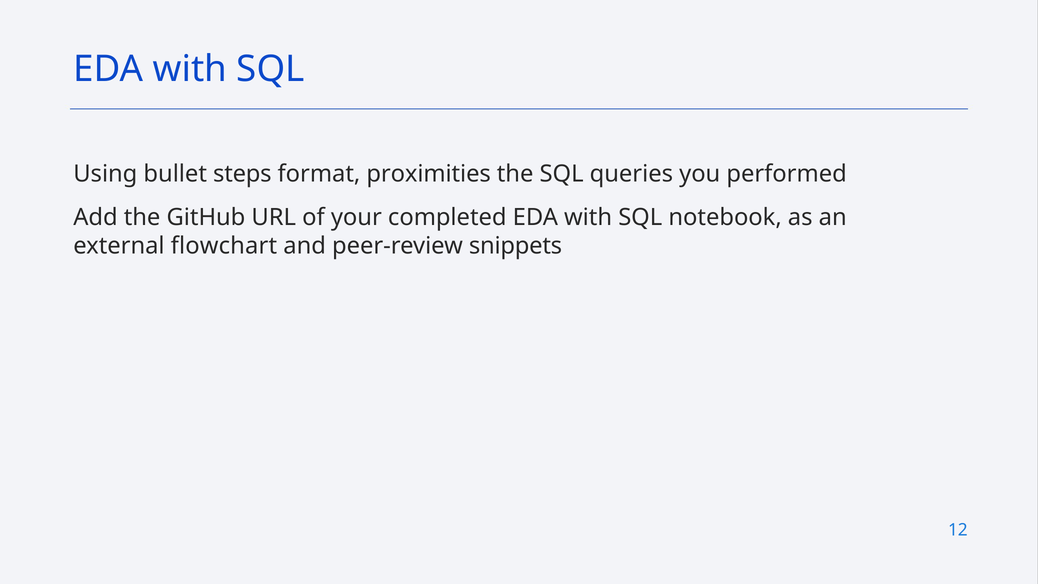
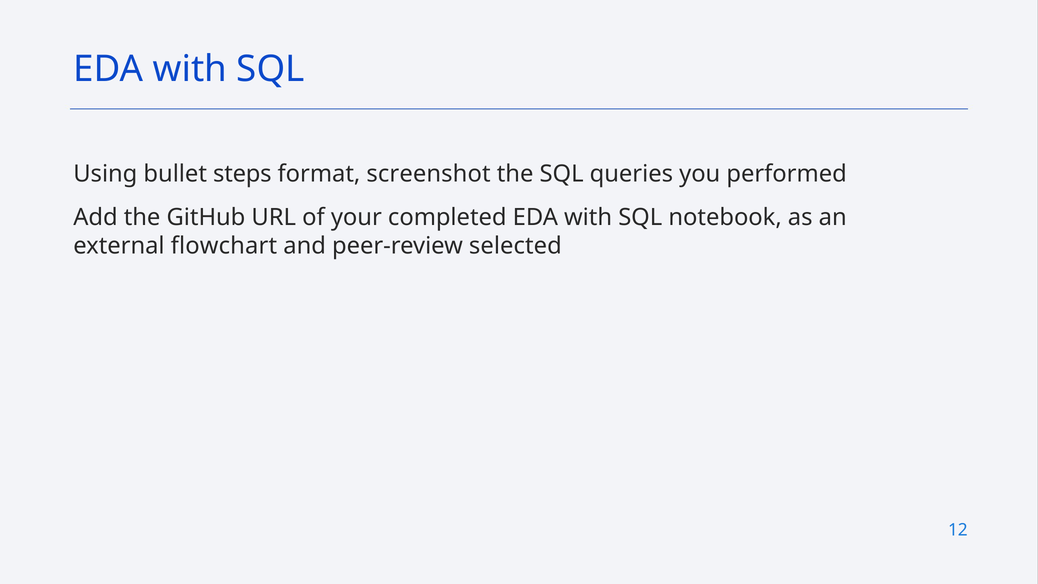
proximities: proximities -> screenshot (429, 174)
snippets: snippets -> selected (515, 246)
